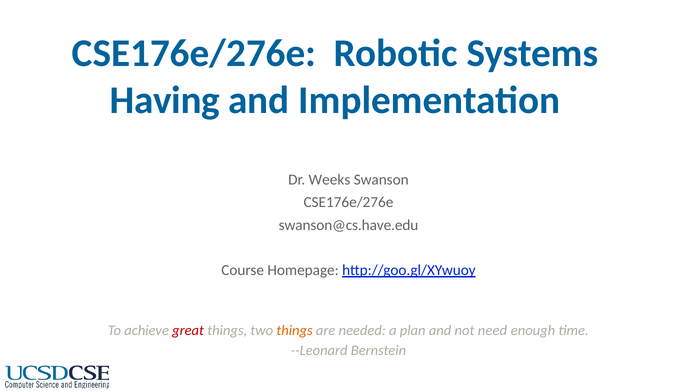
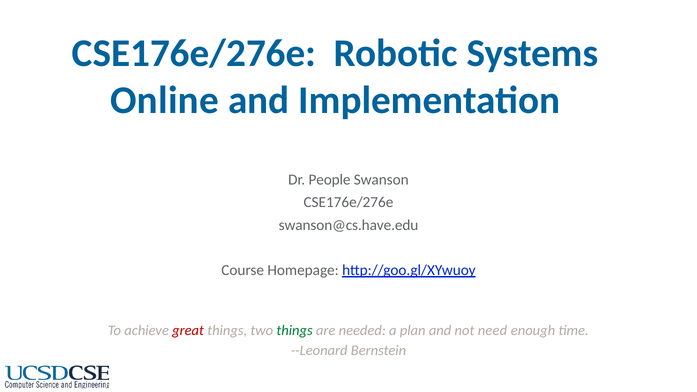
Having: Having -> Online (164, 100)
Weeks: Weeks -> People (330, 180)
things colour: orange -> green (295, 330)
